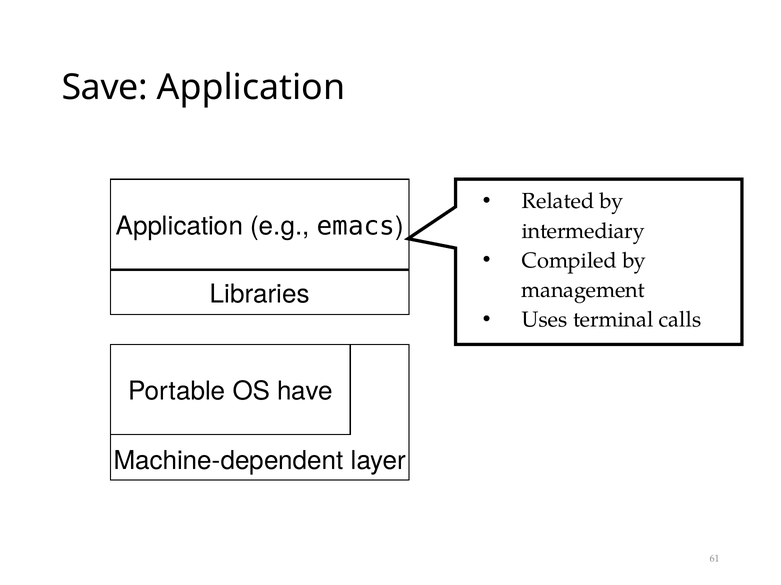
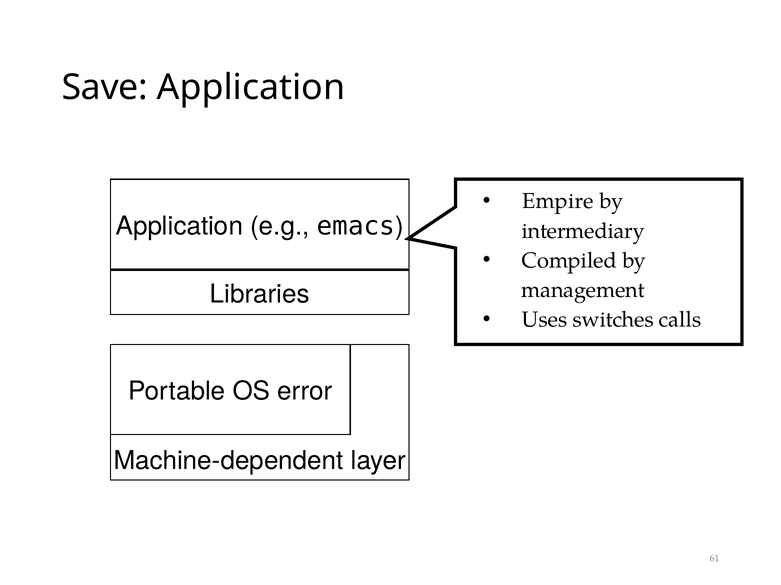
Related: Related -> Empire (558, 201)
terminal: terminal -> switches (613, 320)
have: have -> error (305, 392)
